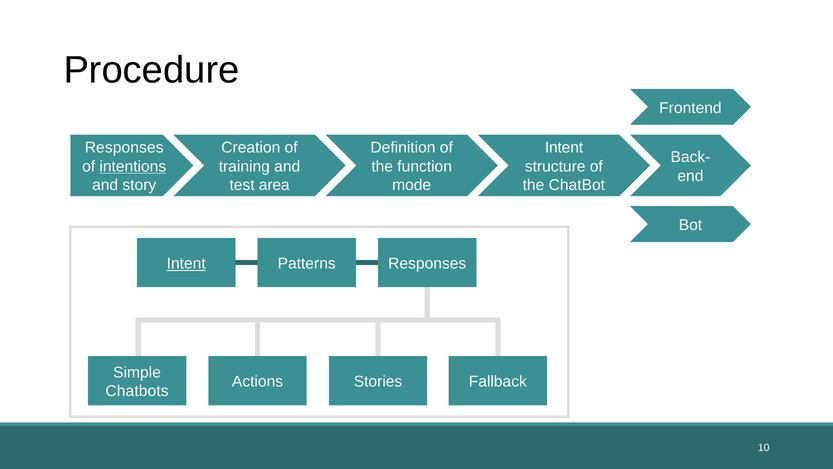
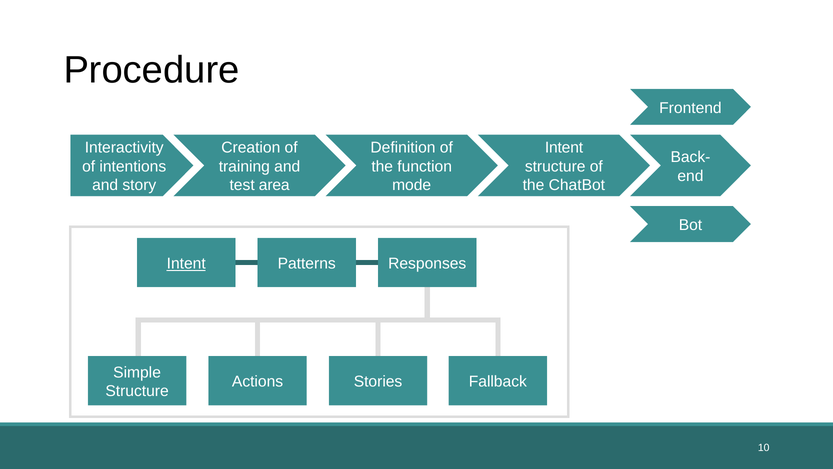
Responses: Responses -> Interactivity (124, 148)
intentions underline: present -> none (133, 166)
Chatbots: Chatbots -> Structure (137, 391)
